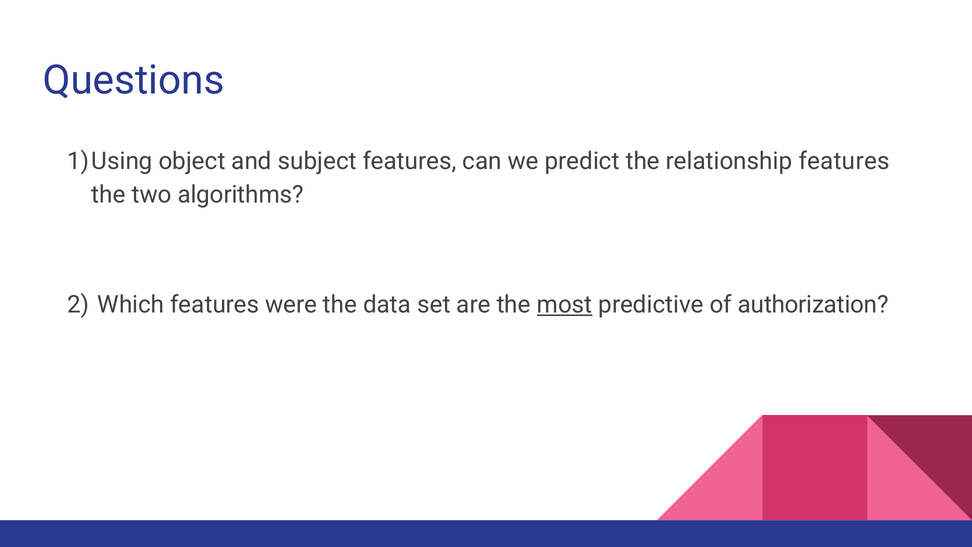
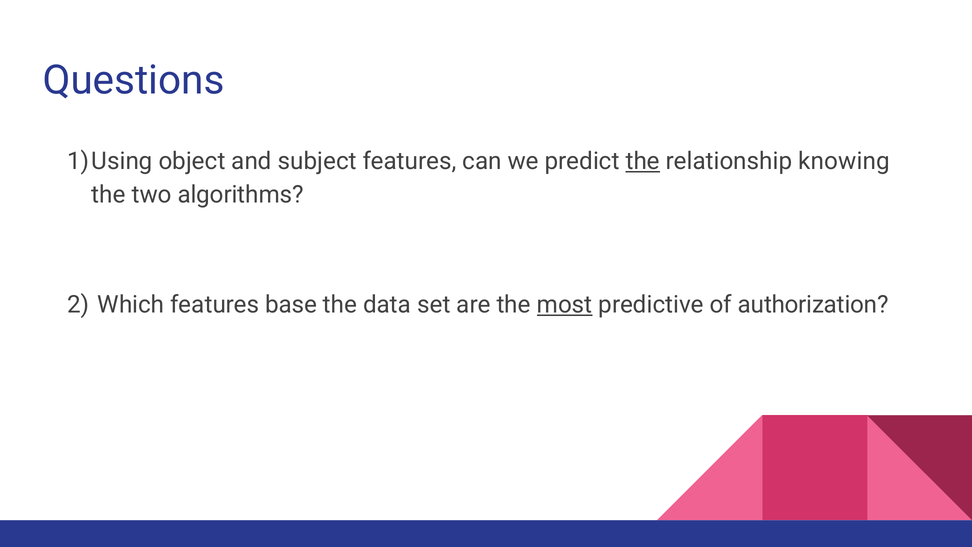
the underline: none -> present (643, 161)
relationship features: features -> knowing (844, 161)
were: were -> base (291, 305)
